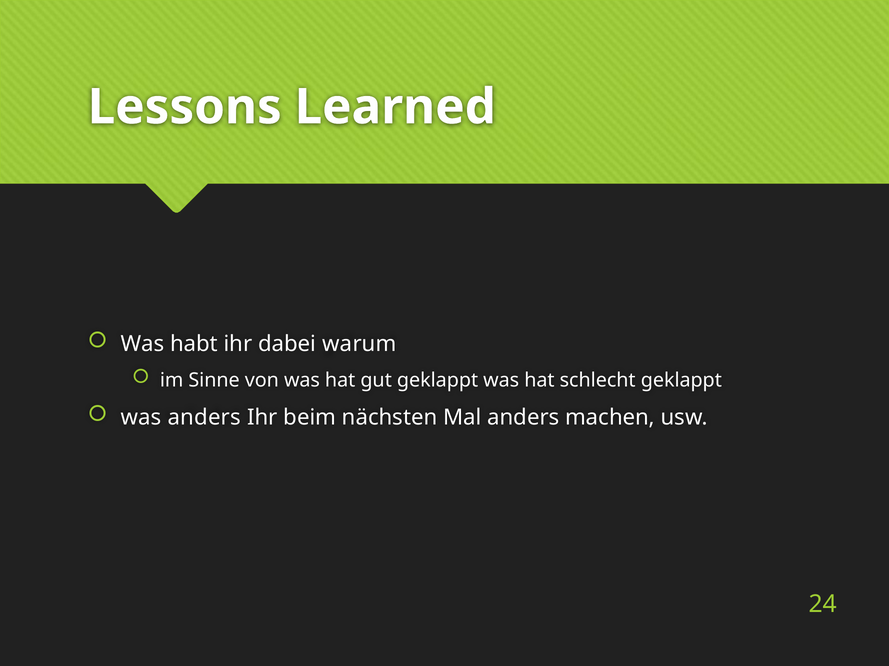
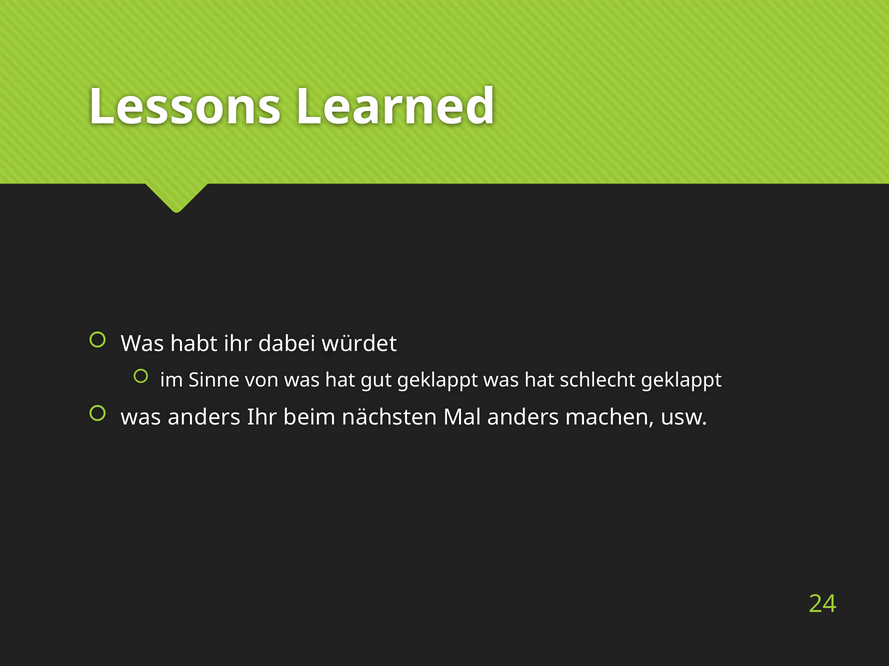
warum: warum -> würdet (360, 344)
